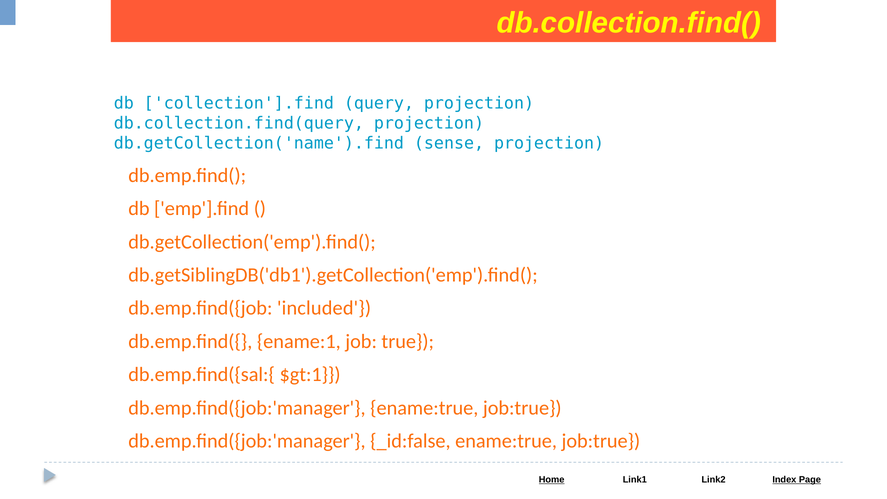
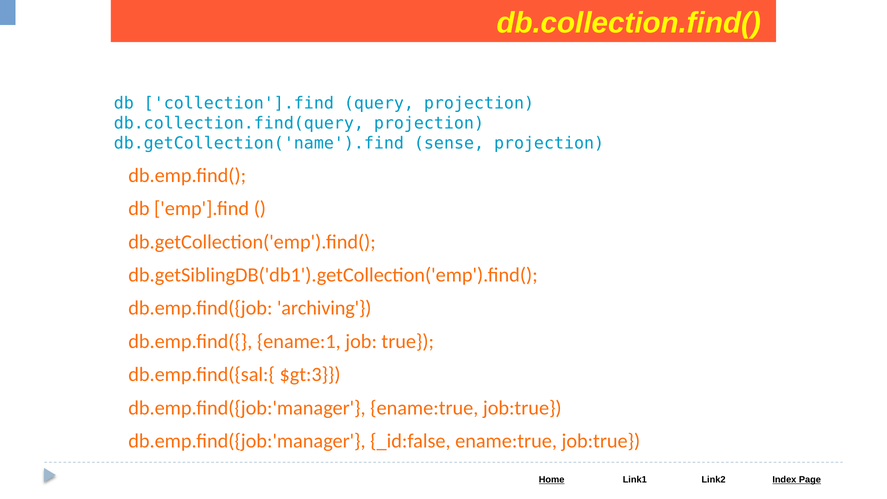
included: included -> archiving (324, 308)
$gt:1: $gt:1 -> $gt:3 (310, 375)
